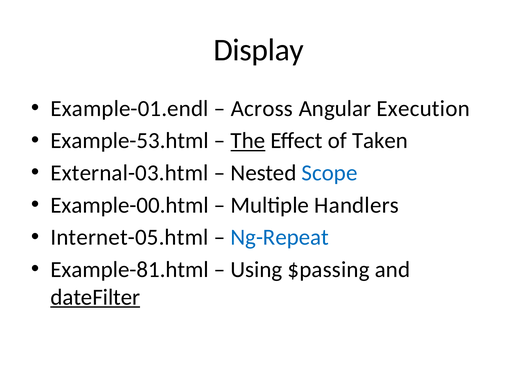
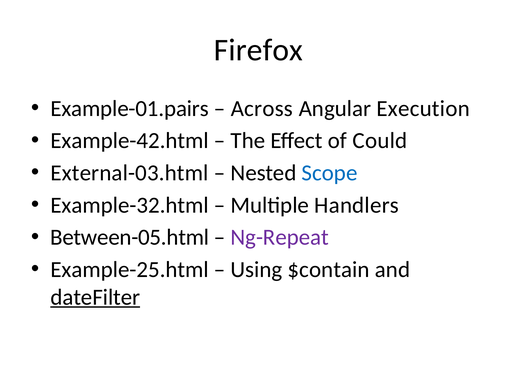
Display: Display -> Firefox (258, 50)
Example-01.endl: Example-01.endl -> Example-01.pairs (130, 108)
Example-53.html: Example-53.html -> Example-42.html (130, 141)
The underline: present -> none (248, 141)
Taken: Taken -> Could (380, 141)
Example-00.html: Example-00.html -> Example-32.html (130, 205)
Internet-05.html: Internet-05.html -> Between-05.html (130, 237)
Ng-Repeat colour: blue -> purple (280, 237)
Example-81.html: Example-81.html -> Example-25.html (130, 269)
$passing: $passing -> $contain (329, 269)
